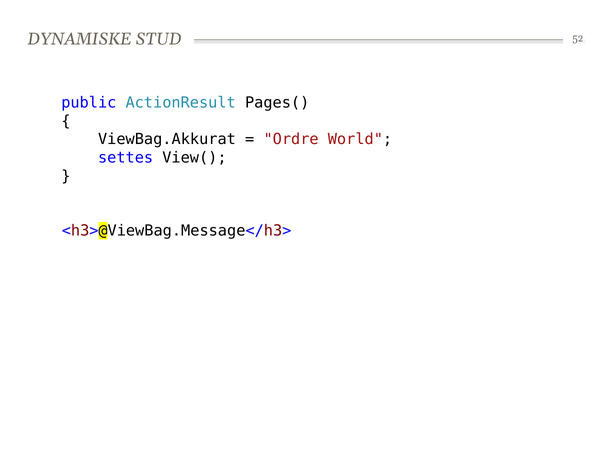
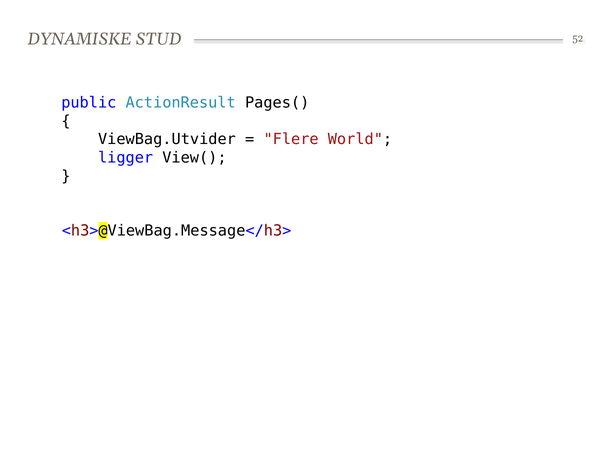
ViewBag.Akkurat: ViewBag.Akkurat -> ViewBag.Utvider (167, 139)
Ordre: Ordre -> Flere (291, 139)
settes: settes -> ligger (126, 158)
